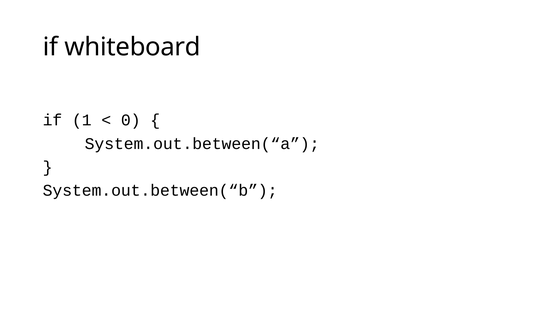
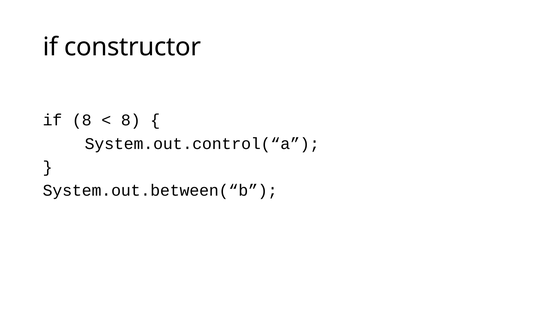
whiteboard: whiteboard -> constructor (133, 47)
if 1: 1 -> 8 (82, 120)
0: 0 -> 8 (131, 120)
System.out.between(“a: System.out.between(“a -> System.out.control(“a (202, 144)
